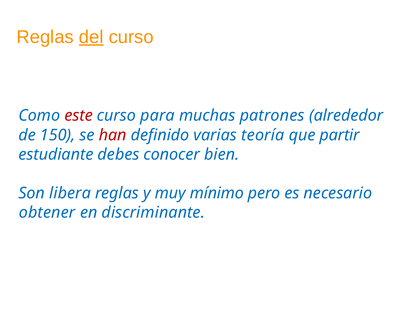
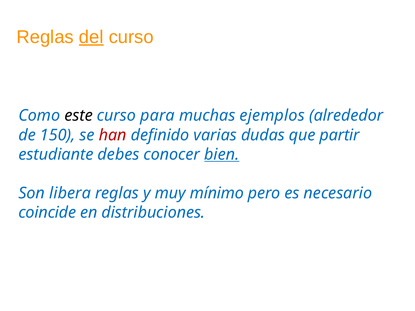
este colour: red -> black (79, 116)
patrones: patrones -> ejemplos (272, 116)
teoría: teoría -> dudas (263, 135)
bien underline: none -> present (222, 155)
obtener: obtener -> coincide (47, 213)
discriminante: discriminante -> distribuciones (153, 213)
